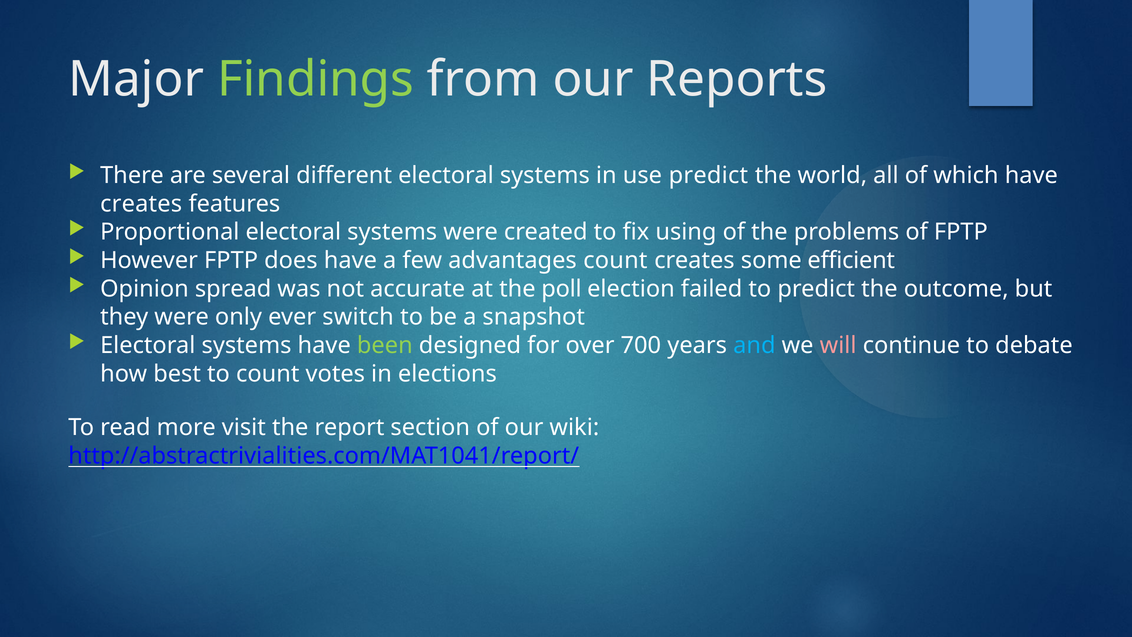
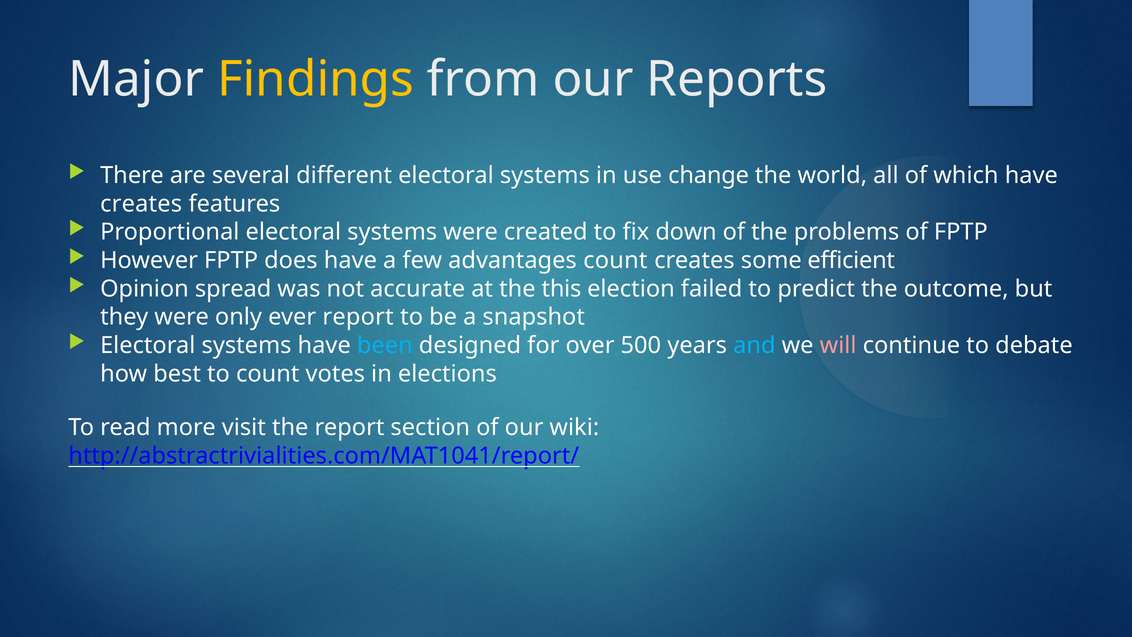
Findings colour: light green -> yellow (316, 79)
use predict: predict -> change (709, 175)
using: using -> down (686, 232)
poll: poll -> this (561, 289)
ever switch: switch -> report (358, 317)
been colour: light green -> light blue (385, 345)
700: 700 -> 500 (641, 345)
